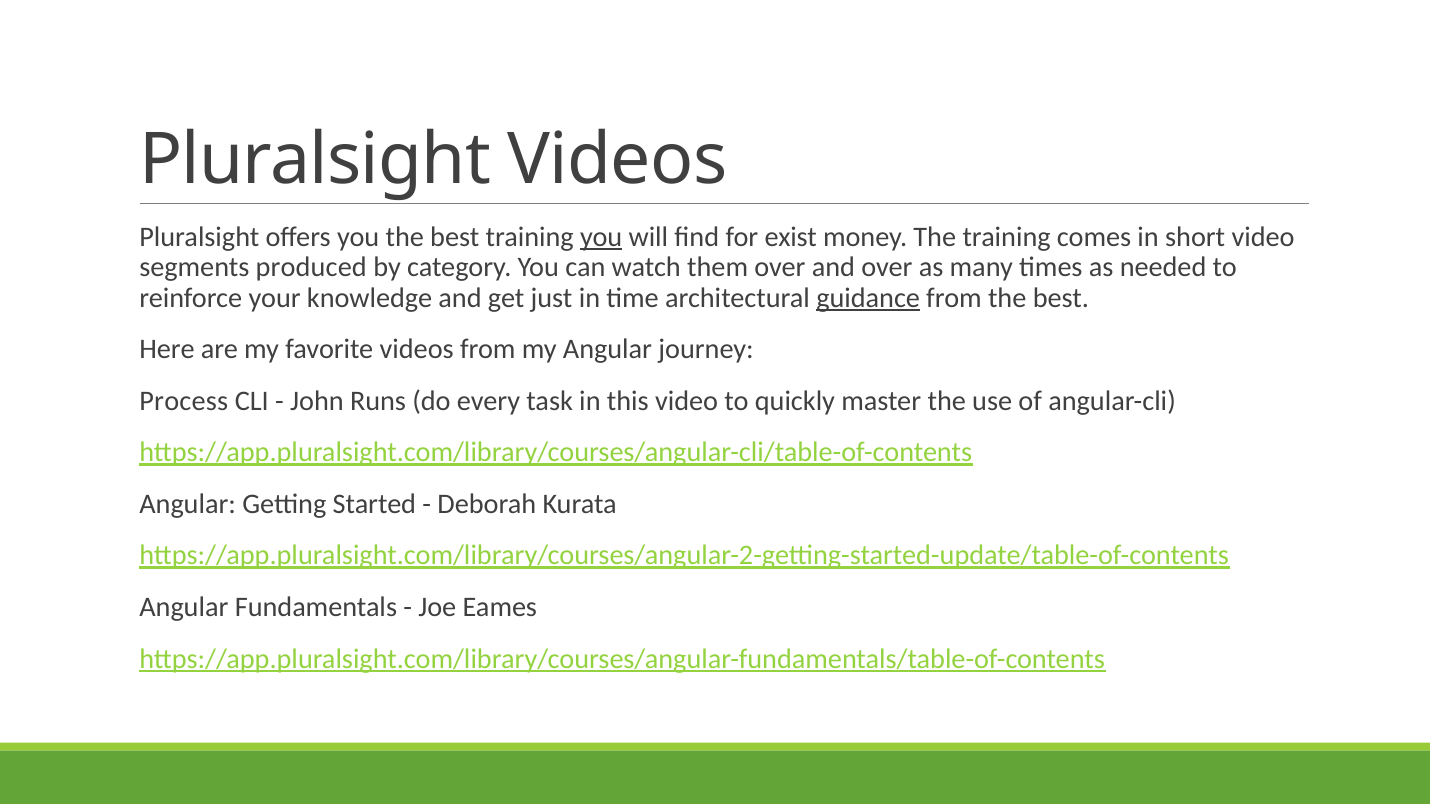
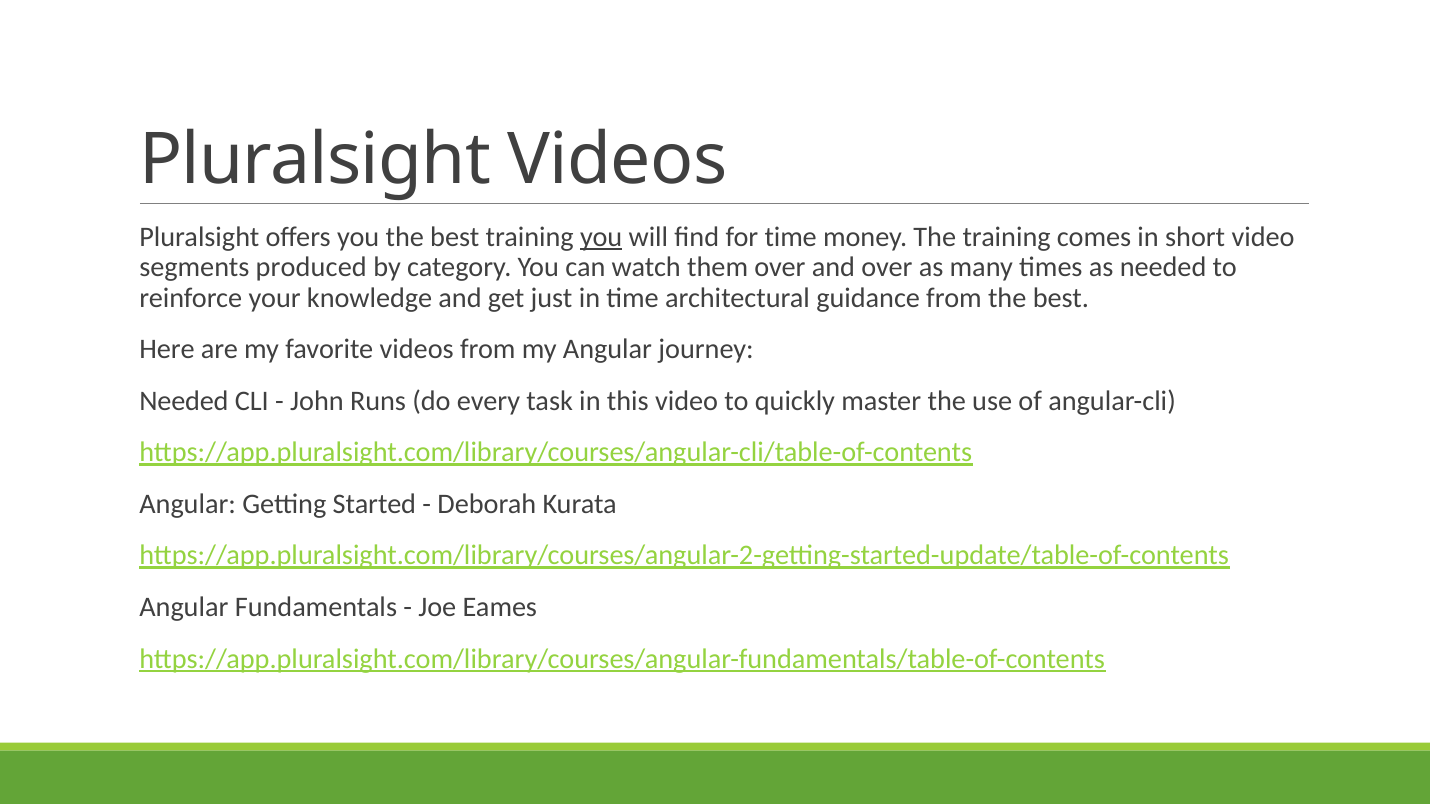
for exist: exist -> time (791, 237)
guidance underline: present -> none (868, 298)
Process: Process -> Needed (184, 401)
